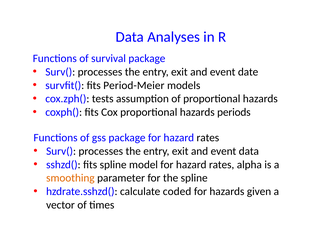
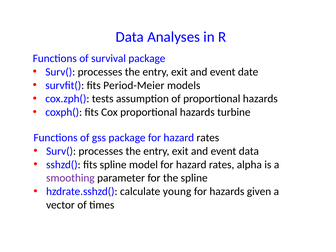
periods: periods -> turbine (234, 112)
smoothing colour: orange -> purple (70, 178)
coded: coded -> young (177, 191)
